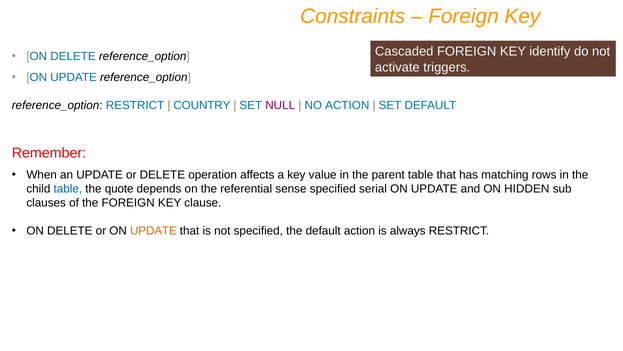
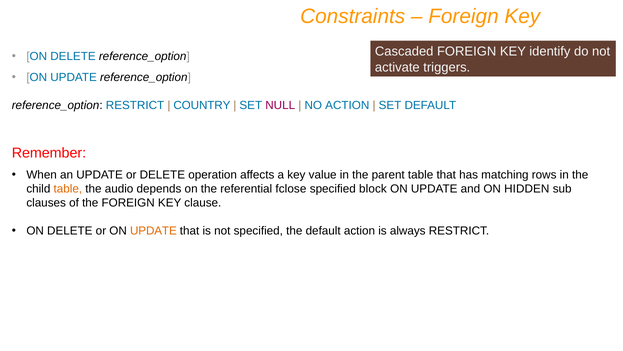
table colour: blue -> orange (68, 189)
quote: quote -> audio (119, 189)
sense: sense -> fclose (291, 189)
serial: serial -> block (373, 189)
